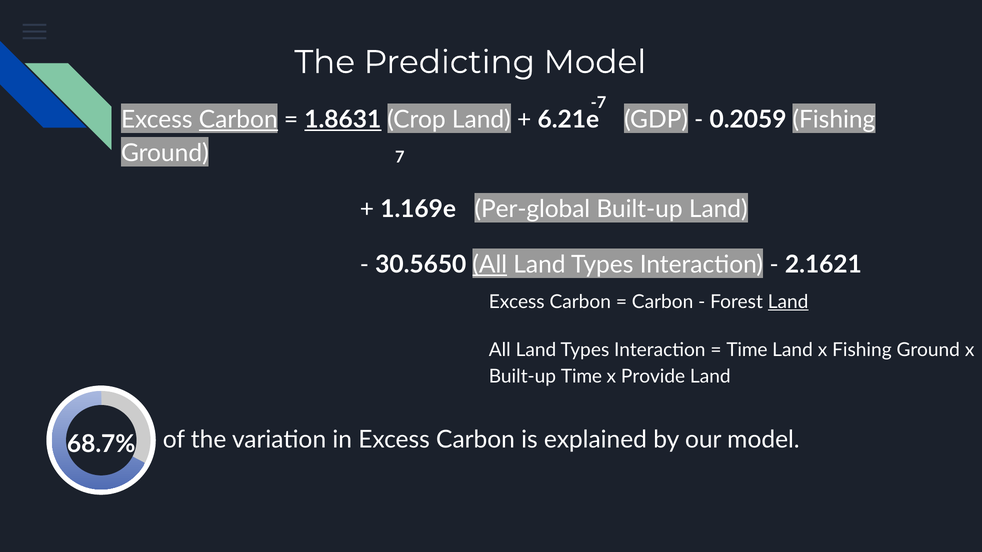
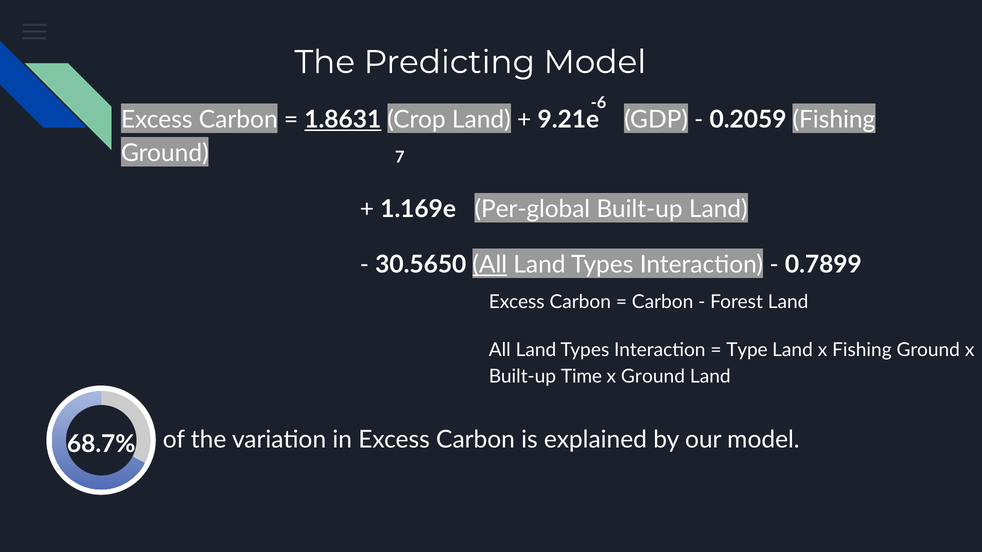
-7: -7 -> -6 (599, 103)
Carbon underline: present -> none (238, 120)
6.21e: 6.21e -> 9.21e (568, 120)
2.1621: 2.1621 -> 0.7899 (823, 265)
Land underline: present -> none (788, 302)
Time: Time -> Type (747, 350)
x Provide: Provide -> Ground (653, 377)
